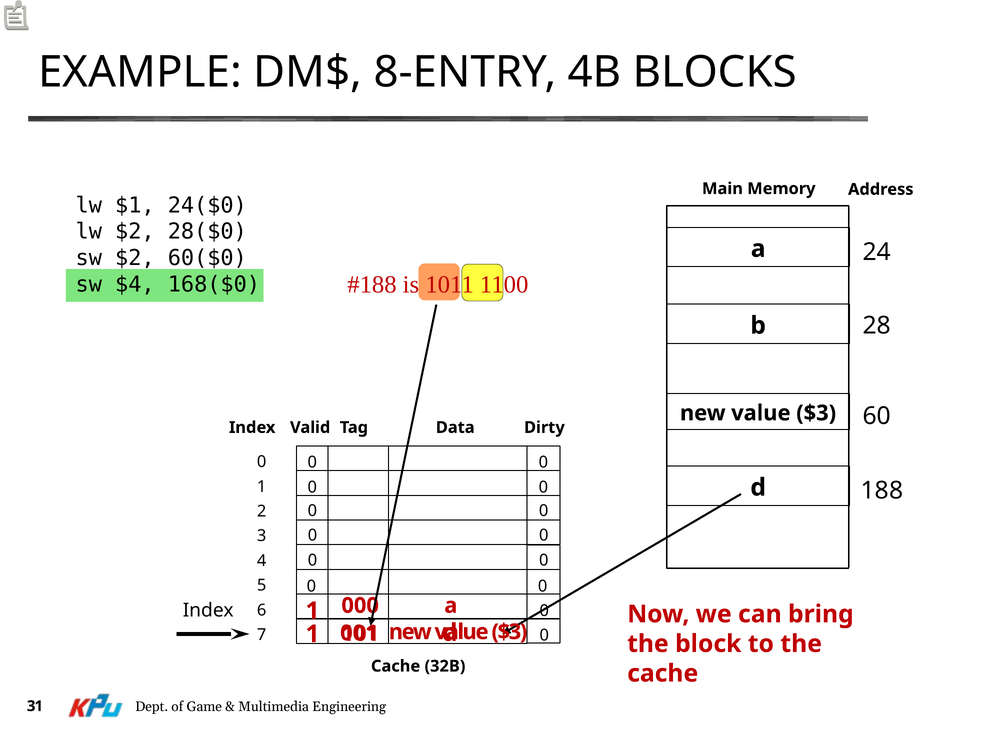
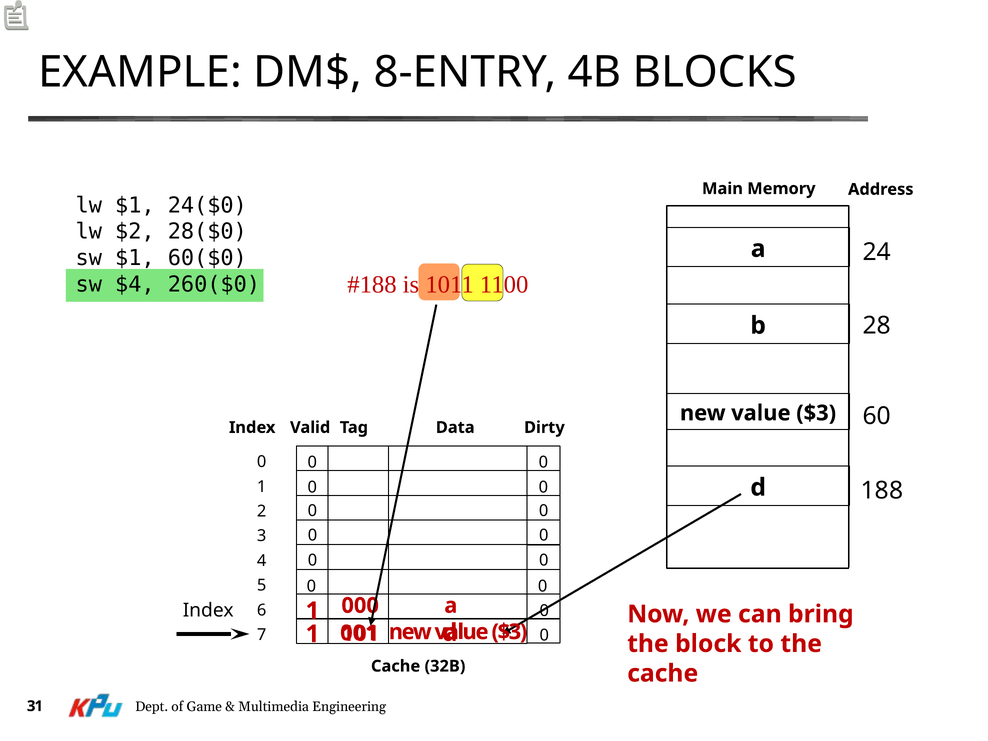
sw $2: $2 -> $1 (135, 258)
168($0: 168($0 -> 260($0 (214, 284)
